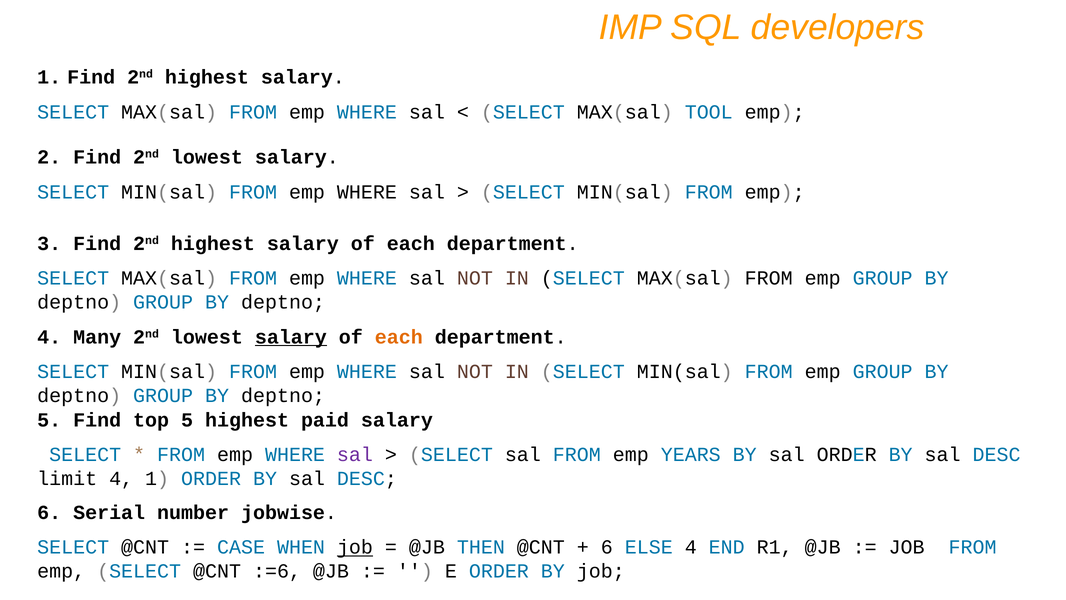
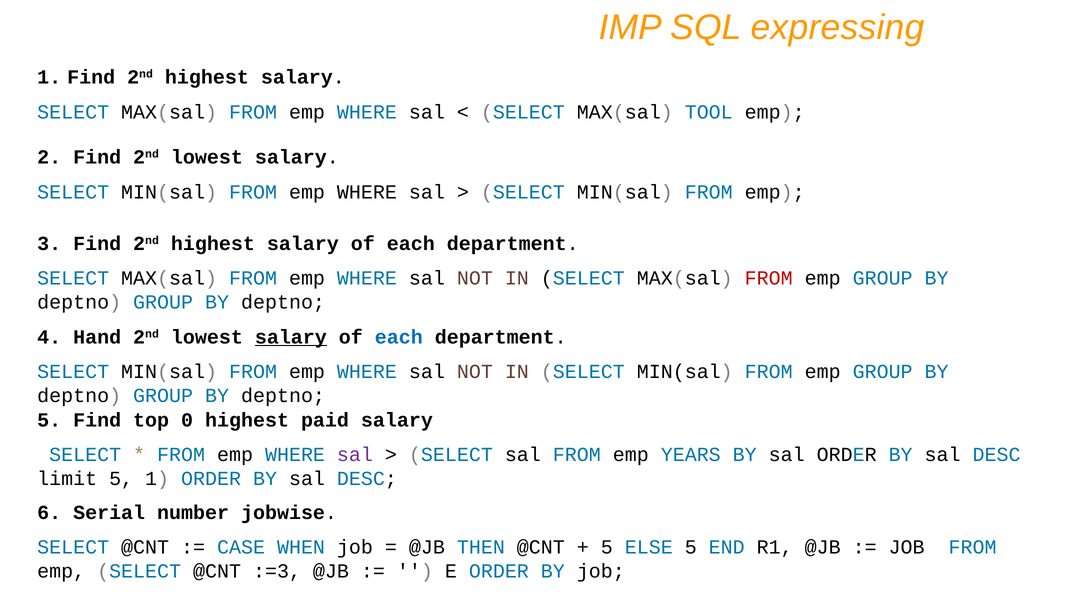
developers: developers -> expressing (838, 28)
FROM colour: black -> red (769, 278)
Many: Many -> Hand (97, 337)
each colour: orange -> blue (399, 337)
top 5: 5 -> 0 (187, 420)
limit 4: 4 -> 5 (121, 478)
job underline: present -> none (355, 547)
6: 6 -> 5 (607, 547)
ELSE 4: 4 -> 5 (691, 547)
:=6: :=6 -> :=3 (277, 571)
